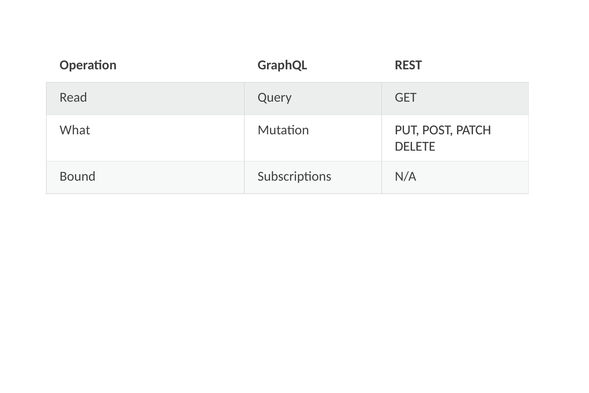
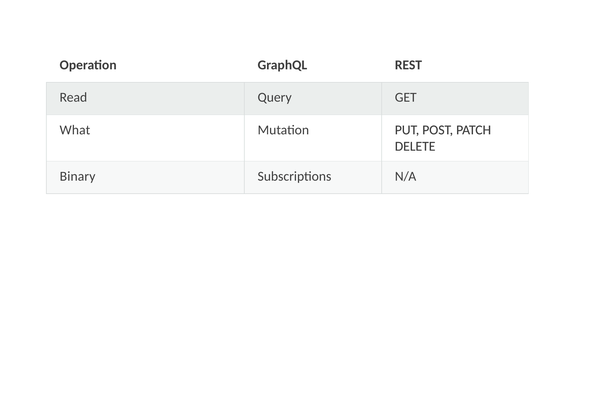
Bound: Bound -> Binary (78, 176)
